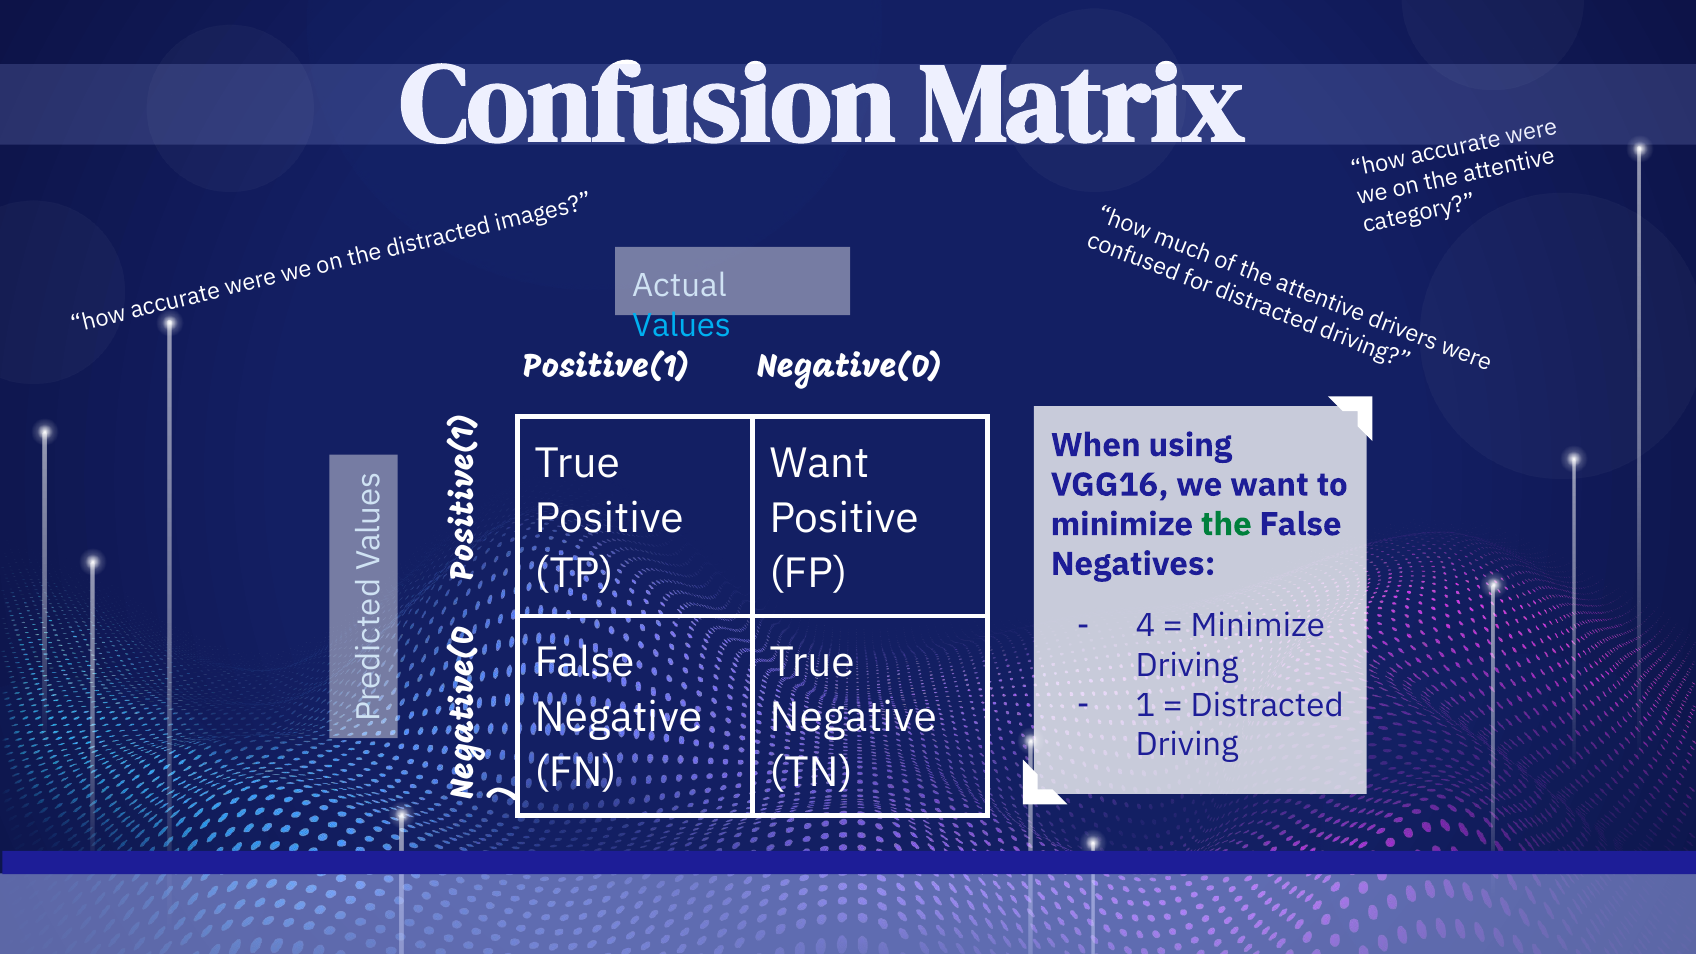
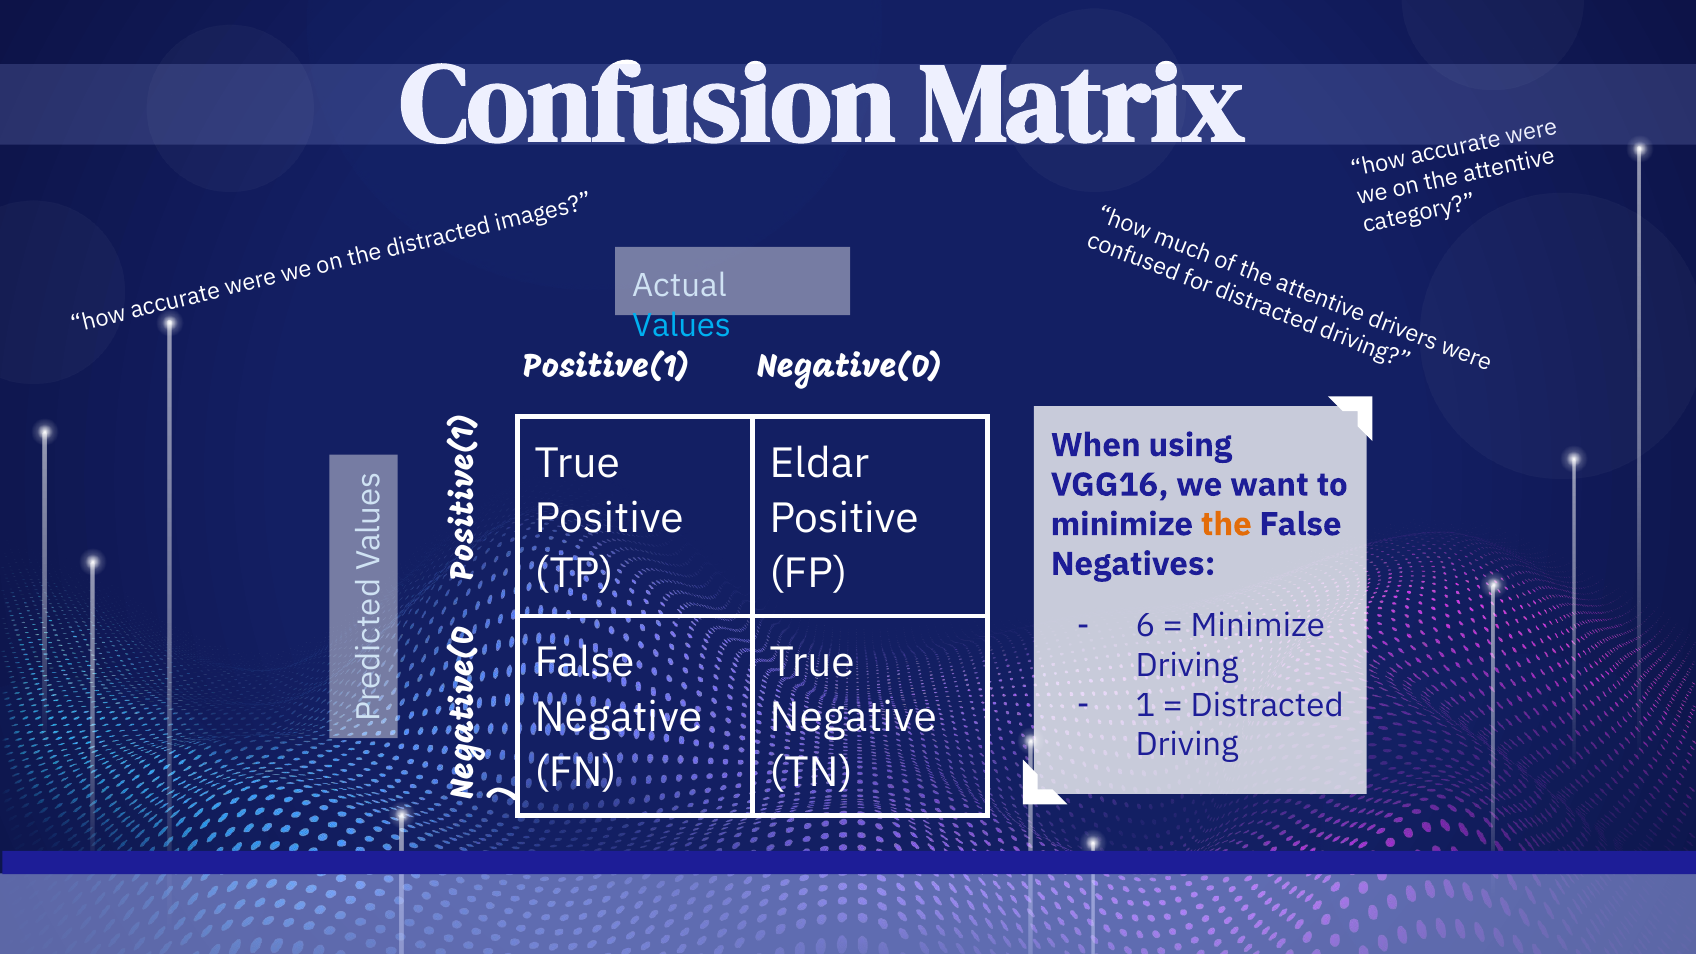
Want: Want -> Eldar (819, 463)
the colour: green -> orange (1226, 524)
4: 4 -> 6 (1145, 626)
